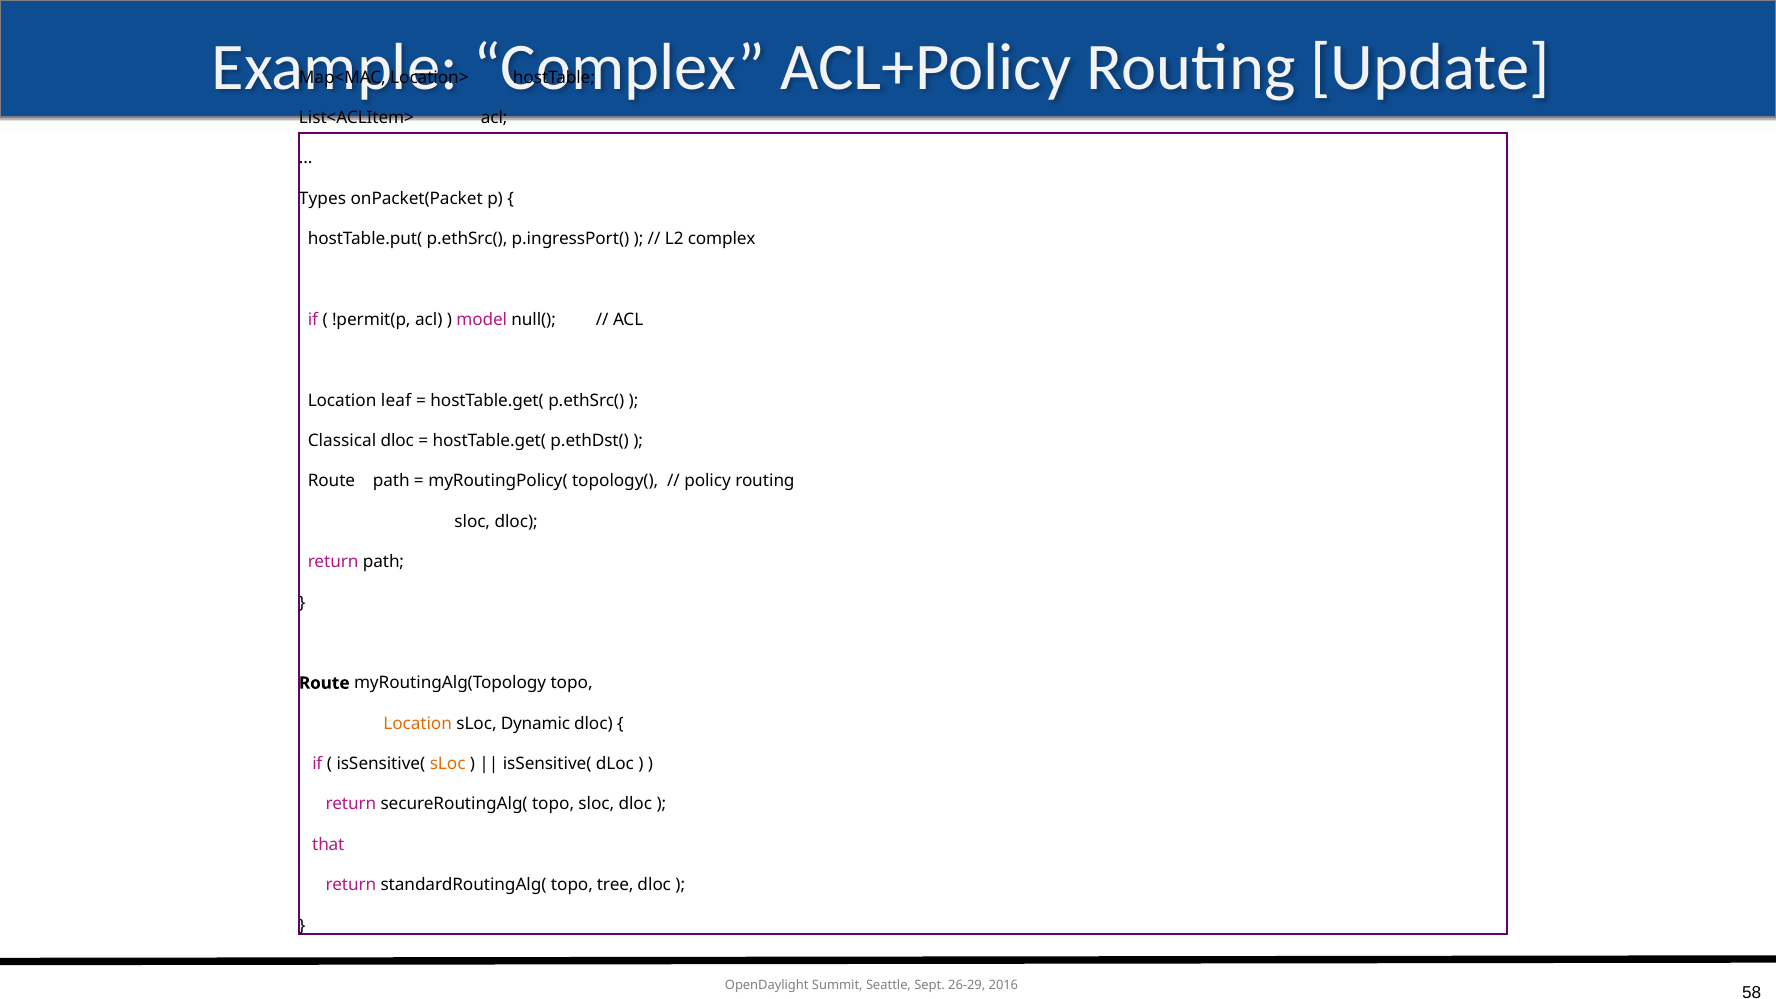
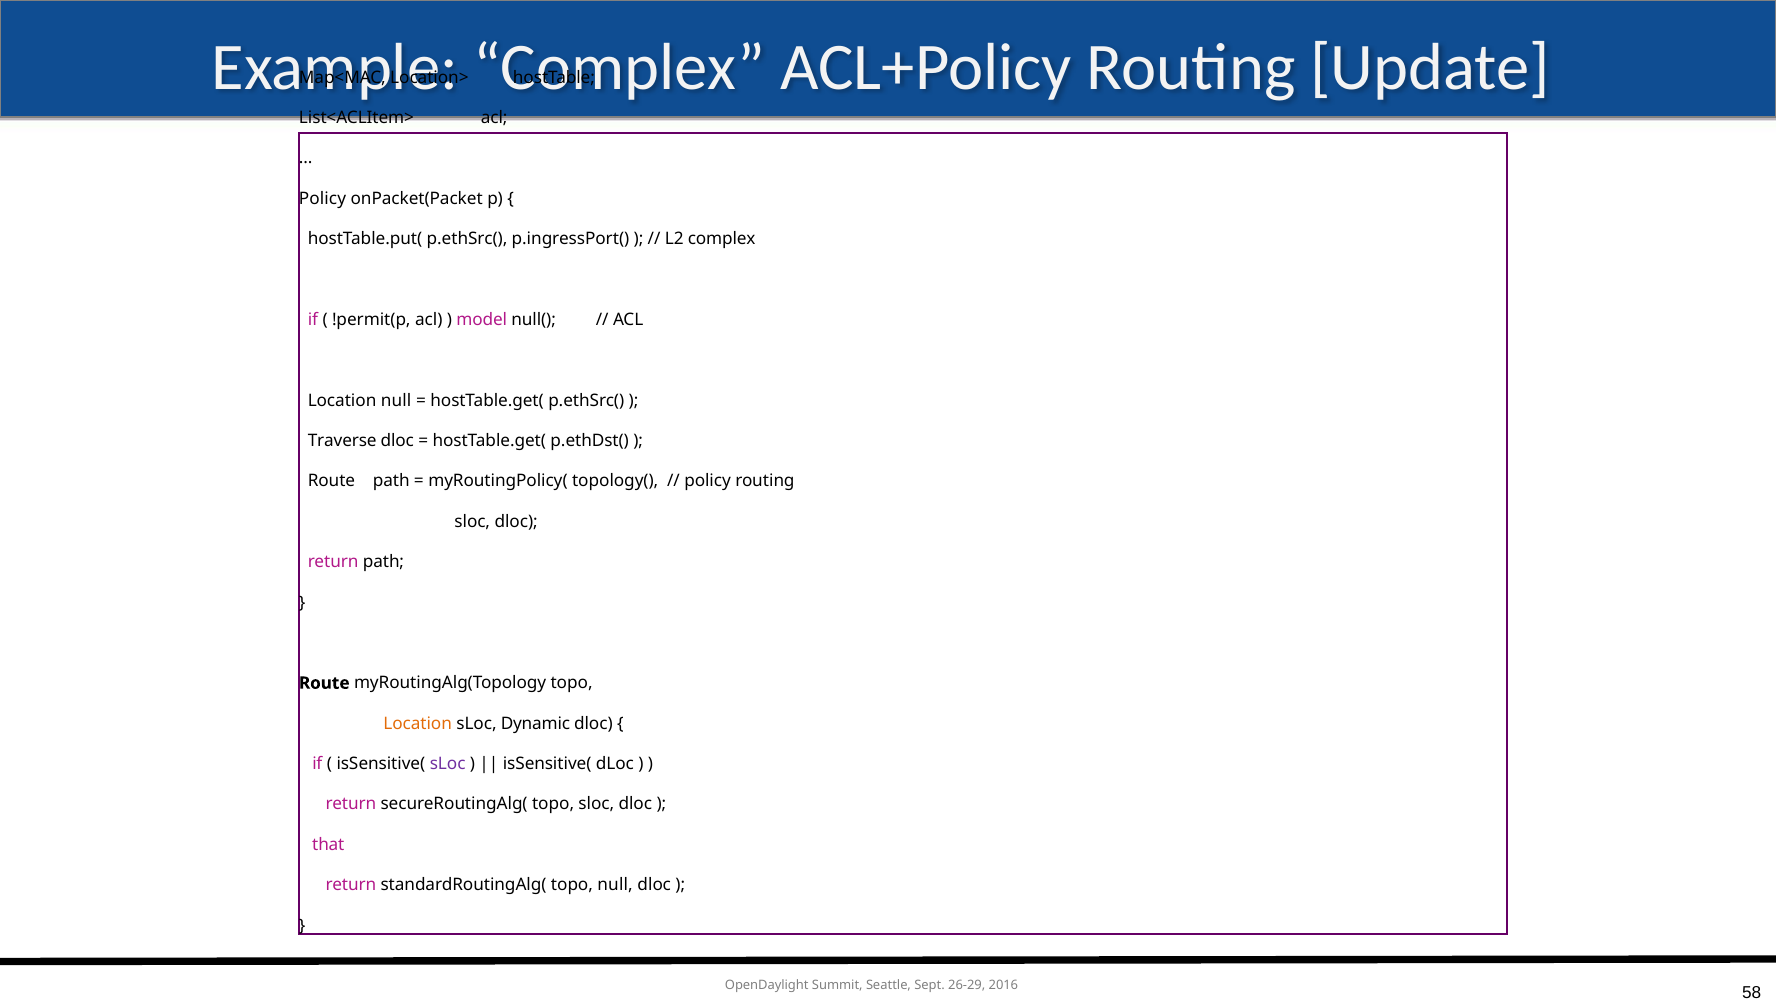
Types: Types -> Policy (323, 199)
Location leaf: leaf -> null (396, 400)
Classical: Classical -> Traverse (342, 441)
sLoc colour: orange -> purple (448, 764)
topo tree: tree -> null (615, 885)
